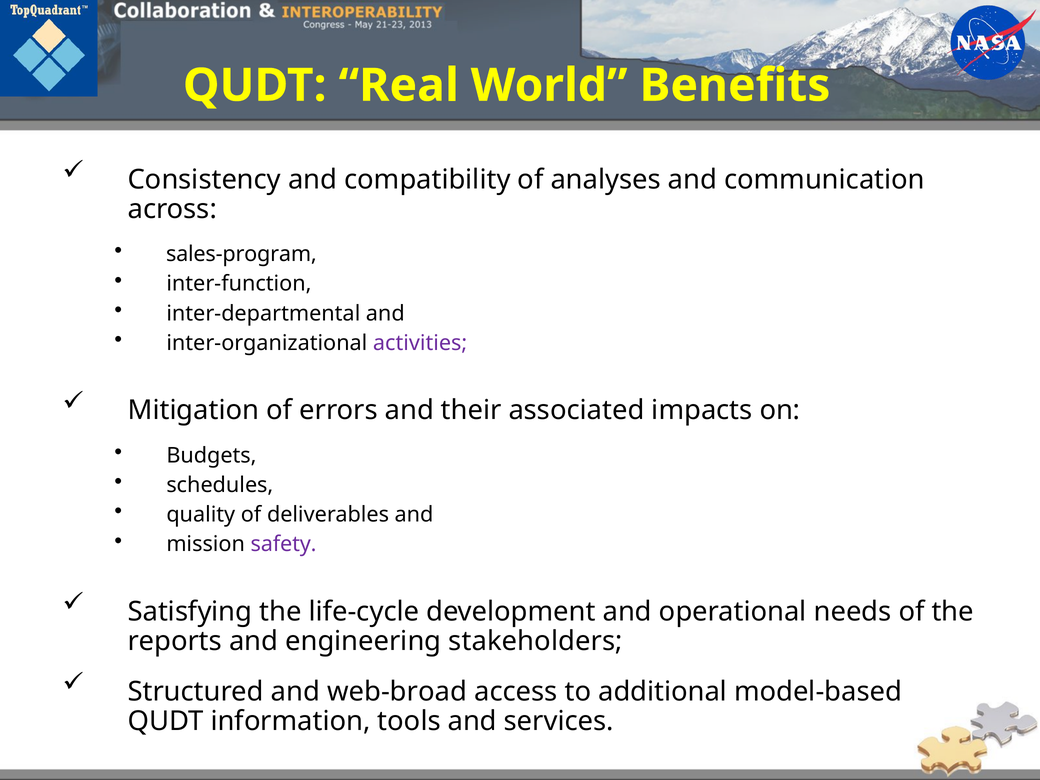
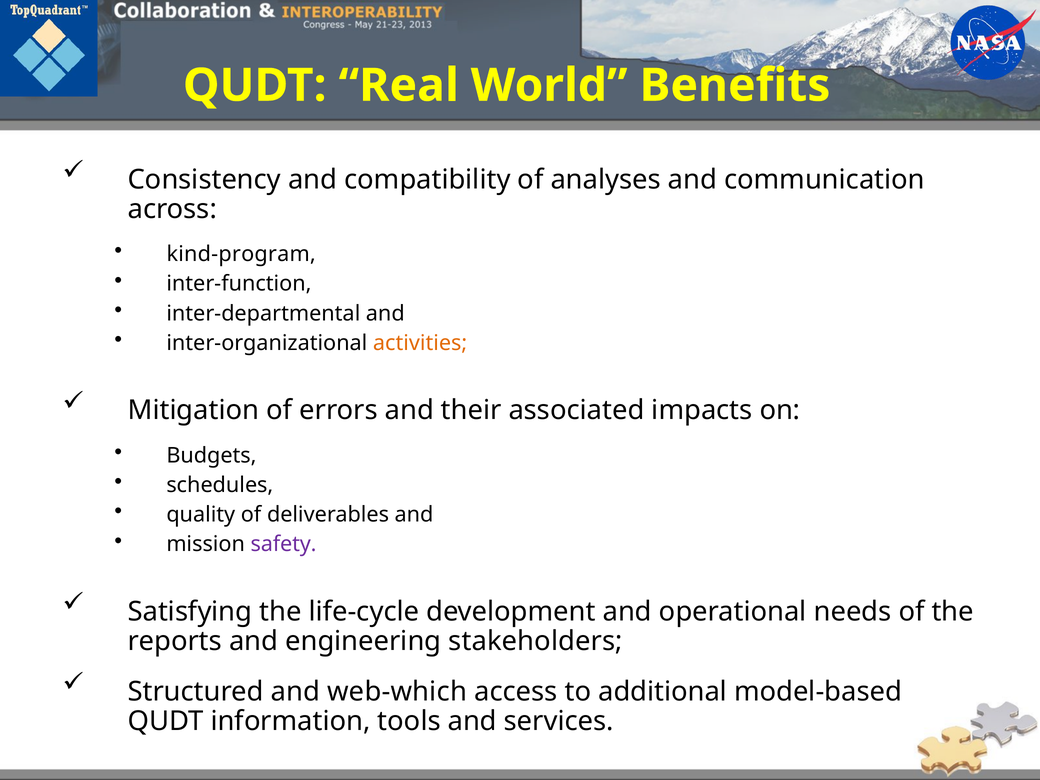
sales-program: sales-program -> kind-program (241, 254)
activities colour: purple -> orange (420, 343)
web-broad: web-broad -> web-which (397, 692)
